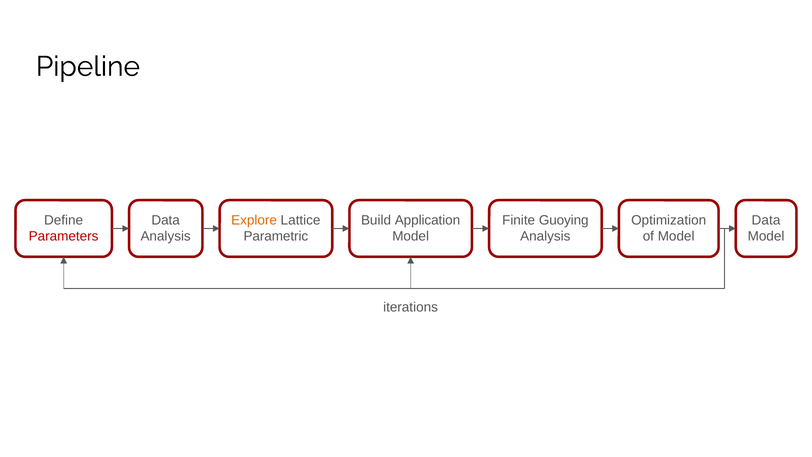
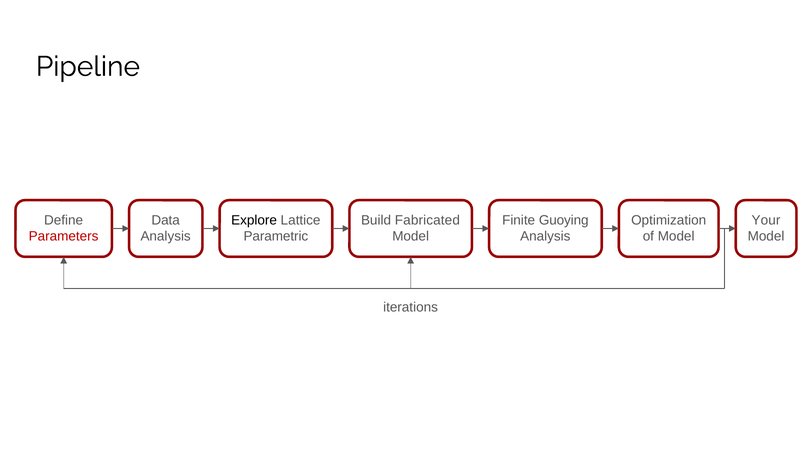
Explore colour: orange -> black (254, 220)
Application: Application -> Fabricated (427, 220)
Data: Data -> Your (766, 220)
